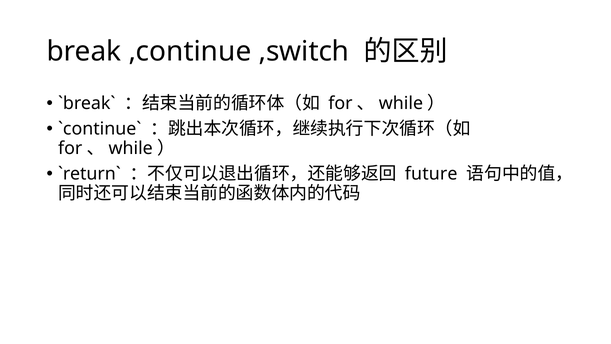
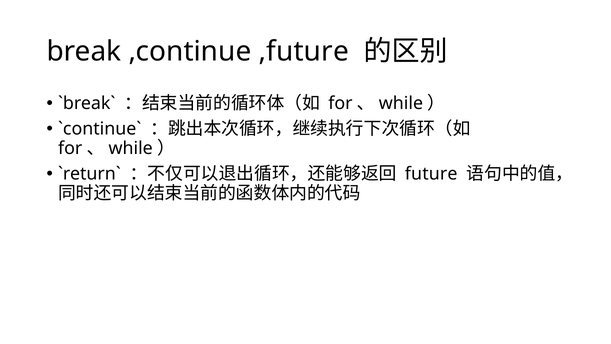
,switch: ,switch -> ,future (304, 51)
